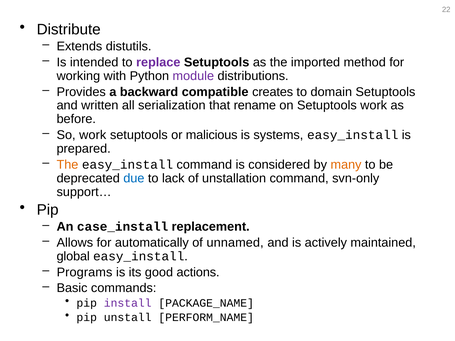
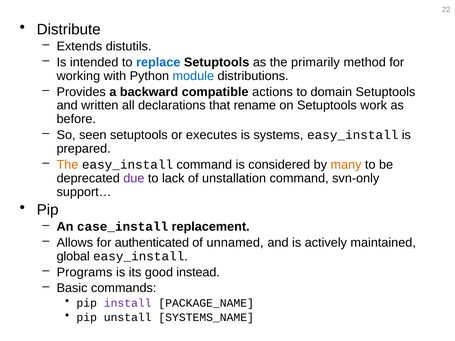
replace colour: purple -> blue (158, 62)
imported: imported -> primarily (315, 62)
module colour: purple -> blue (193, 76)
creates: creates -> actions (273, 92)
serialization: serialization -> declarations (172, 106)
So work: work -> seen (93, 135)
malicious: malicious -> executes (212, 135)
due colour: blue -> purple (134, 178)
automatically: automatically -> authenticated (152, 243)
actions: actions -> instead (198, 272)
PERFORM_NAME: PERFORM_NAME -> SYSTEMS_NAME (206, 318)
